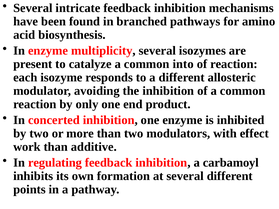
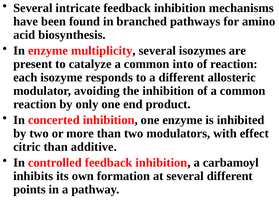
work: work -> citric (27, 147)
regulating: regulating -> controlled (55, 163)
